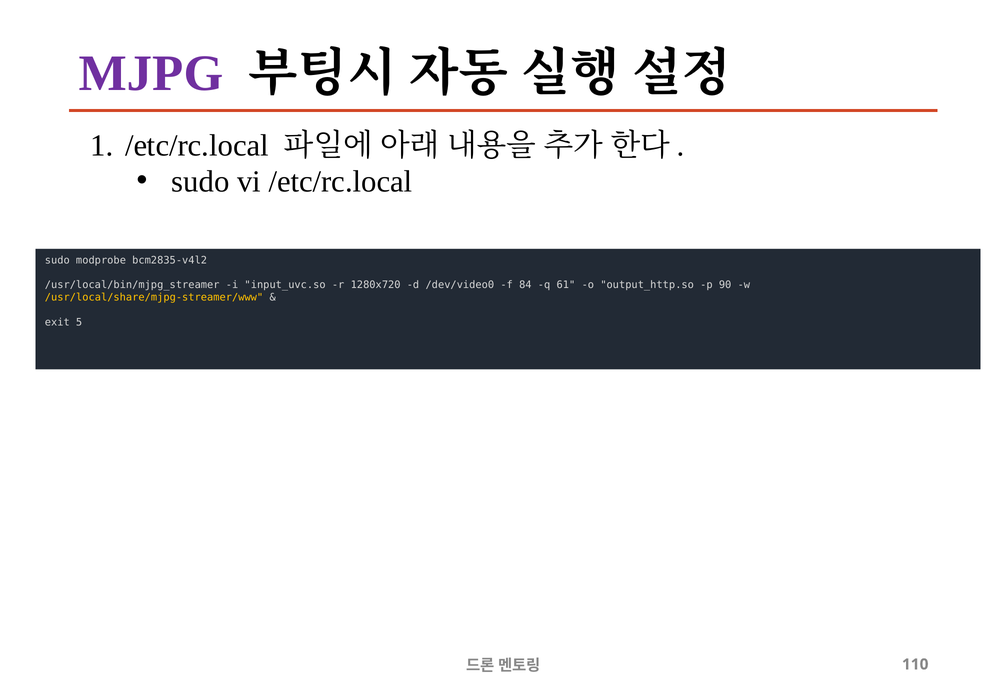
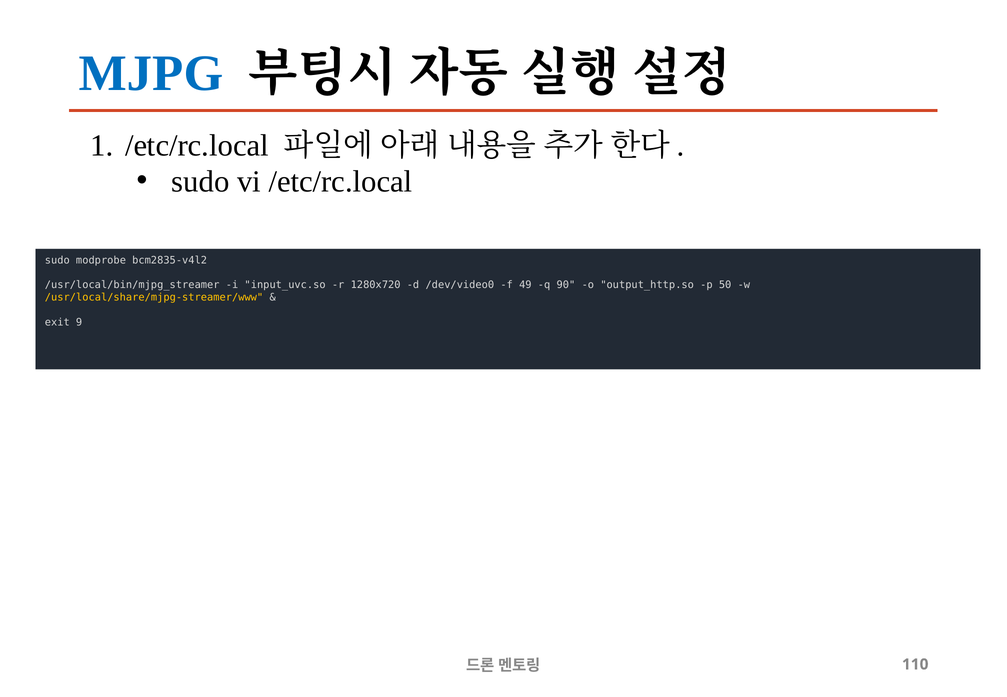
MJPG colour: purple -> blue (151, 74)
84: 84 -> 49 (525, 285)
61: 61 -> 90 (566, 285)
90: 90 -> 50 (725, 285)
5: 5 -> 9 (79, 322)
